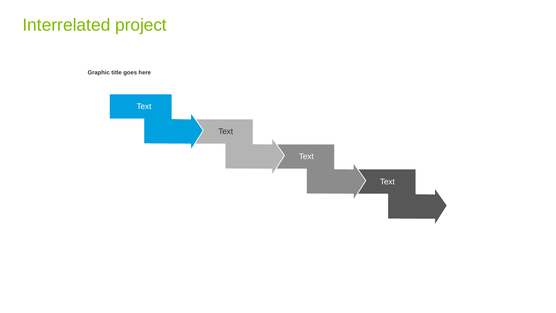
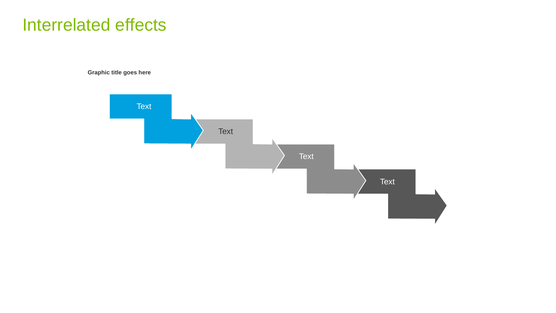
project: project -> effects (141, 25)
